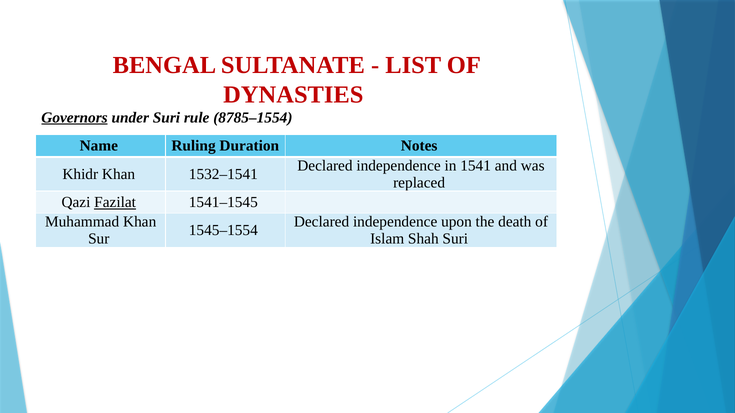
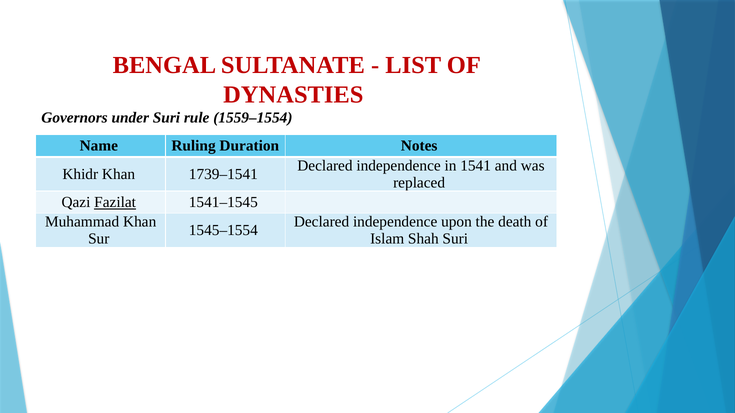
Governors underline: present -> none (75, 118)
8785–1554: 8785–1554 -> 1559–1554 (253, 118)
1532–1541: 1532–1541 -> 1739–1541 (223, 174)
